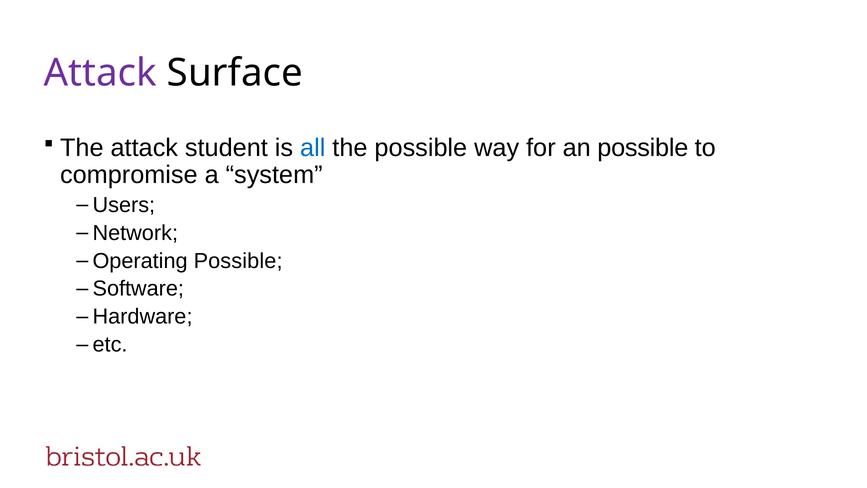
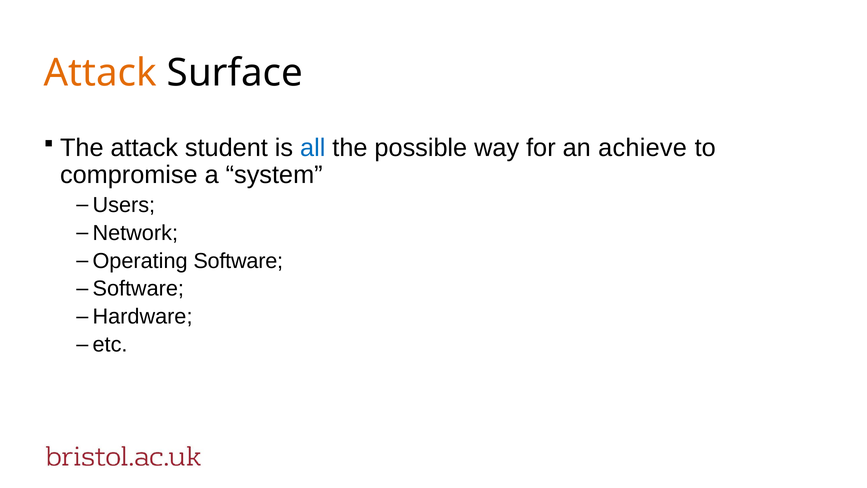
Attack colour: purple -> orange (100, 73)
an possible: possible -> achieve (643, 148)
Operating Possible: Possible -> Software (238, 261)
